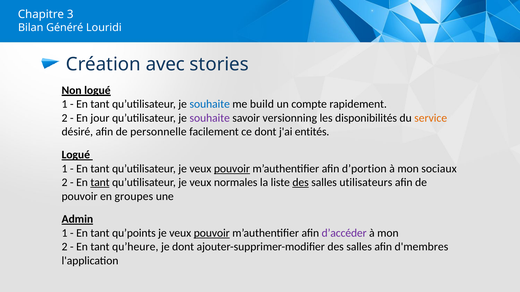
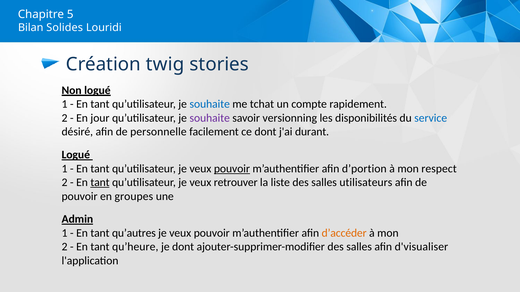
3: 3 -> 5 (70, 14)
Généré: Généré -> Solides (65, 28)
avec: avec -> twig (165, 65)
build: build -> tchat (262, 104)
service colour: orange -> blue (431, 118)
entités: entités -> durant (312, 132)
sociaux: sociaux -> respect (439, 169)
normales: normales -> retrouver (236, 183)
des underline: present -> none (301, 183)
qu’points: qu’points -> qu’autres (134, 233)
pouvoir underline: present -> none (212, 233)
d’accéder colour: purple -> orange (344, 233)
d'membres: d'membres -> d'visualiser (421, 247)
